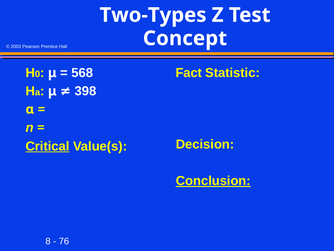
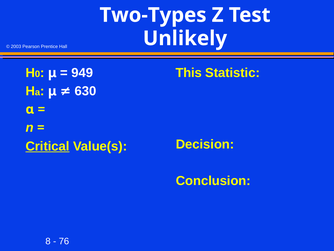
Concept: Concept -> Unlikely (185, 38)
568: 568 -> 949 (82, 73)
Fact: Fact -> This (189, 73)
398: 398 -> 630 (85, 91)
Conclusion underline: present -> none (213, 181)
